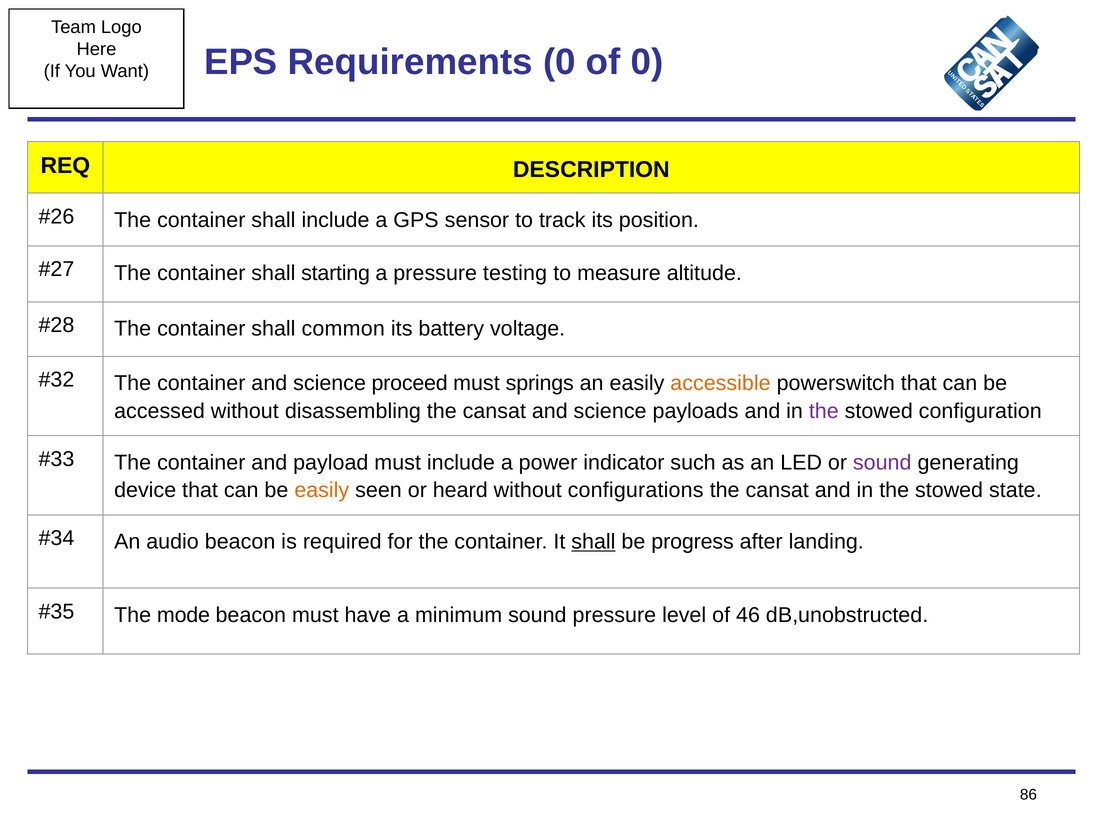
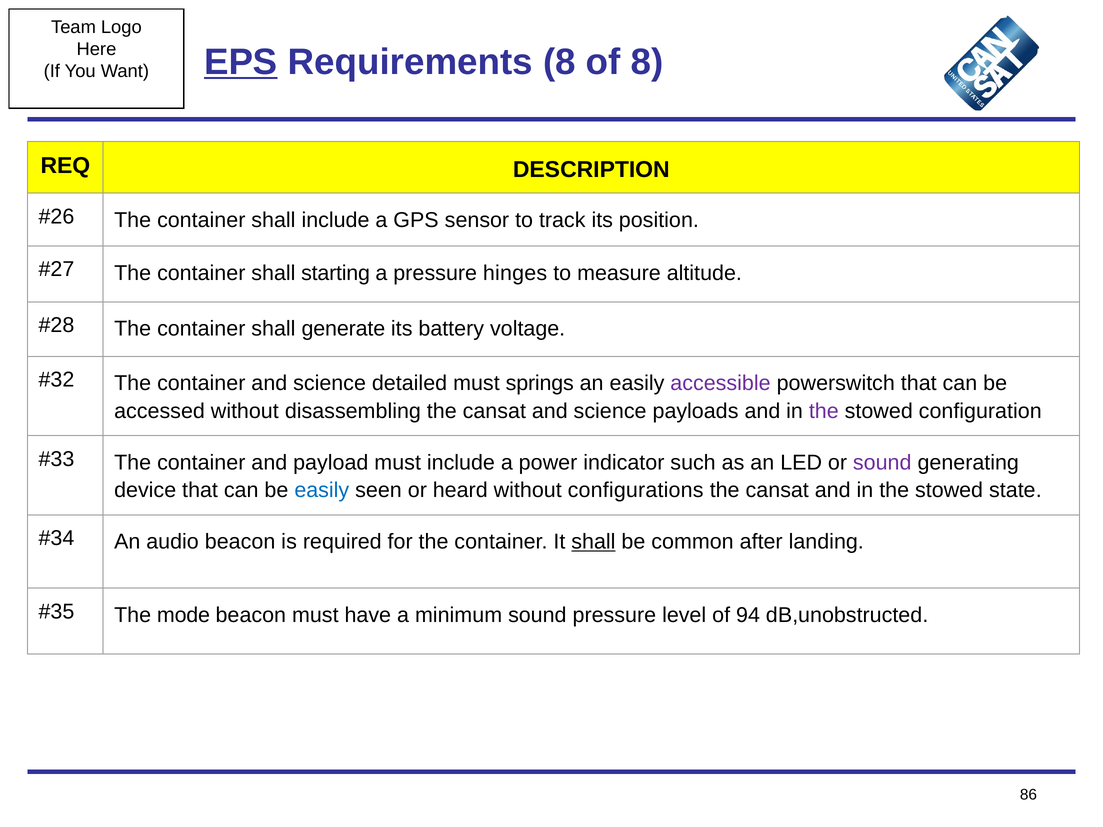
EPS underline: none -> present (241, 62)
Requirements 0: 0 -> 8 (559, 62)
of 0: 0 -> 8 (647, 62)
testing: testing -> hinges (515, 273)
common: common -> generate (343, 329)
proceed: proceed -> detailed (410, 383)
accessible colour: orange -> purple (720, 383)
easily colour: orange -> blue (322, 490)
progress: progress -> common (693, 542)
46: 46 -> 94 (748, 615)
